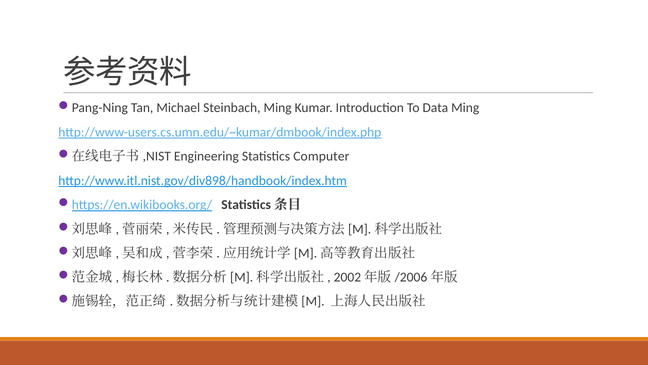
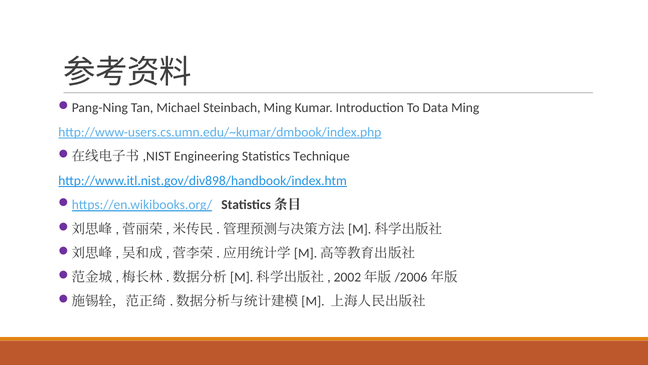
Computer: Computer -> Technique (321, 156)
